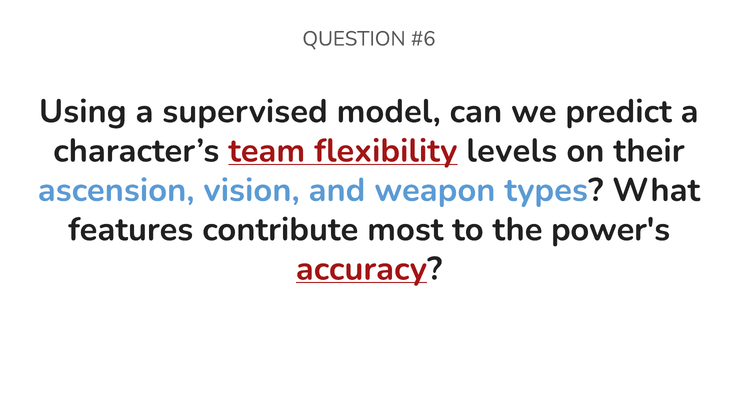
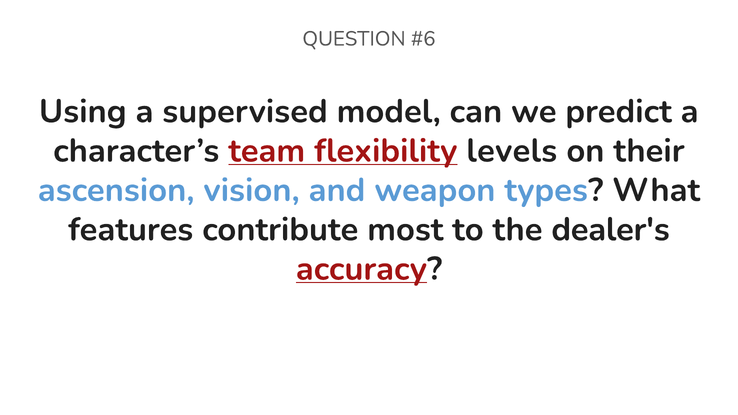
power's: power's -> dealer's (611, 230)
